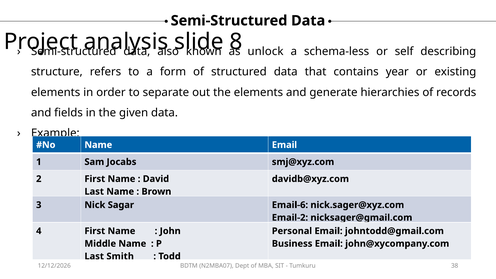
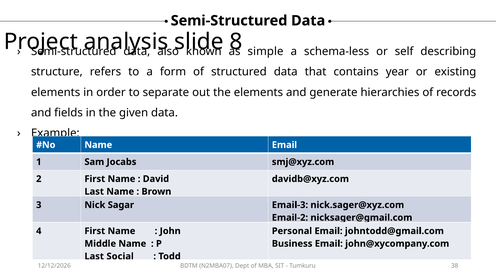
unlock: unlock -> simple (266, 51)
Email-6: Email-6 -> Email-3 (290, 205)
Smith: Smith -> Social (120, 256)
